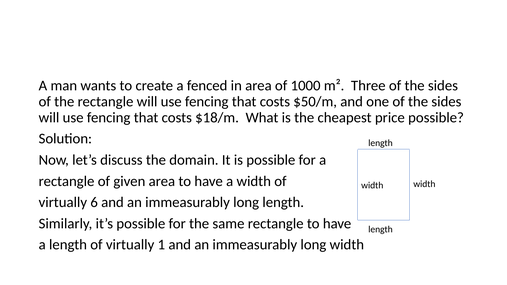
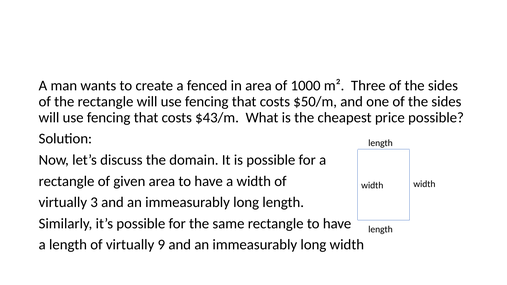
$18/m: $18/m -> $43/m (217, 118)
6: 6 -> 3 (94, 202)
1: 1 -> 9 (161, 245)
